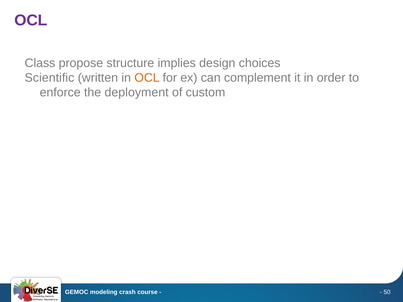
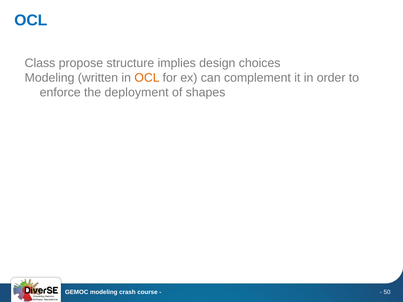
OCL colour: purple -> blue (31, 20)
Scientific: Scientific -> Modeling (50, 78)
custom: custom -> shapes (206, 93)
